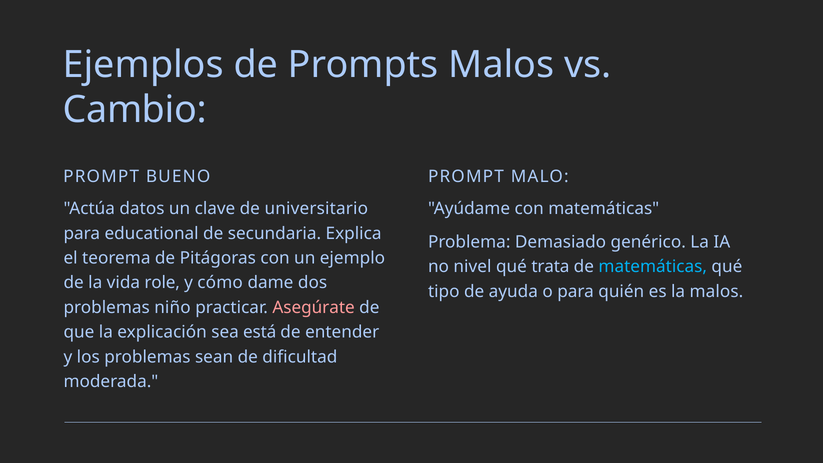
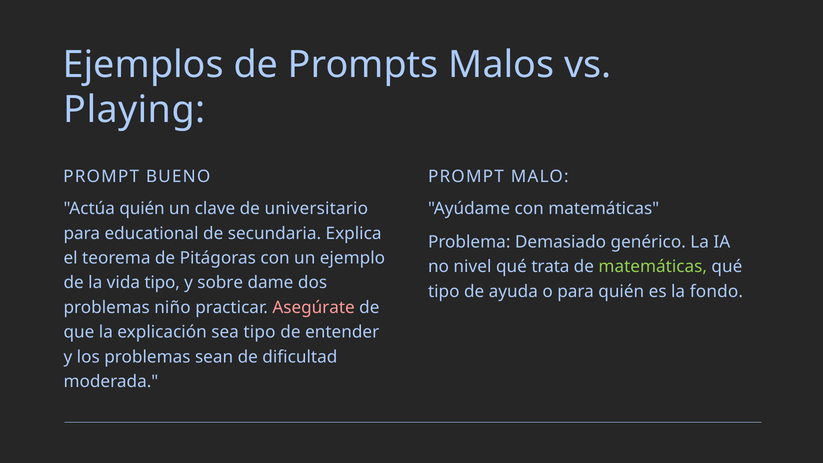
Cambio: Cambio -> Playing (134, 110)
Actúa datos: datos -> quién (142, 209)
matemáticas colour: light blue -> light green (653, 267)
vida role: role -> tipo (162, 283)
cómo: cómo -> sobre (220, 283)
la malos: malos -> fondo (716, 291)
sea está: está -> tipo (260, 332)
